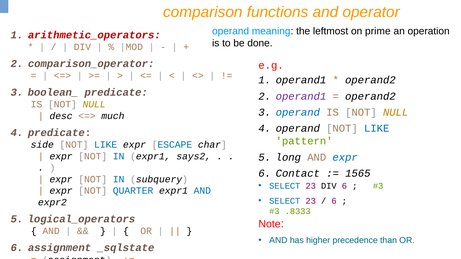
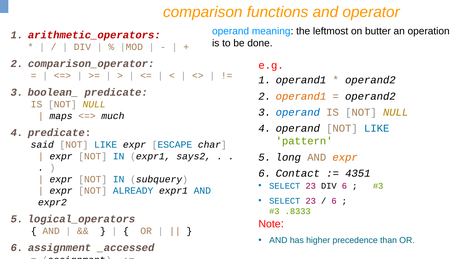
prime: prime -> butter (378, 31)
operand1 colour: purple -> orange (301, 96)
desc: desc -> maps (61, 116)
side: side -> said (42, 145)
expr colour: blue -> orange (345, 157)
1565: 1565 -> 4351 (358, 174)
QUARTER: QUARTER -> ALREADY (133, 191)
_sqlstate: _sqlstate -> _accessed (126, 248)
